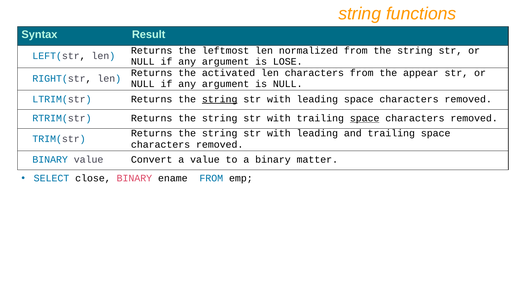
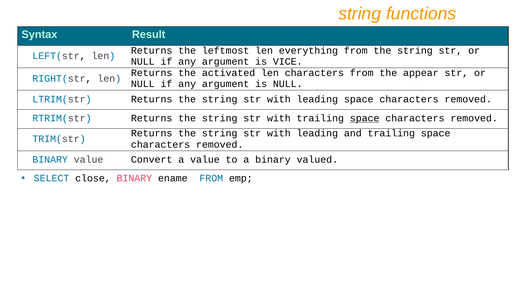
normalized: normalized -> everything (308, 50)
LOSE: LOSE -> VICE (288, 62)
string underline: present -> none (220, 99)
matter: matter -> valued (317, 160)
